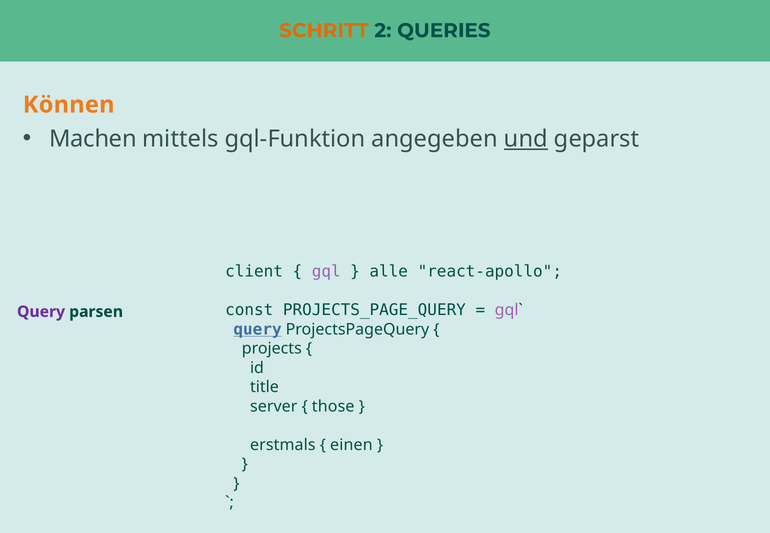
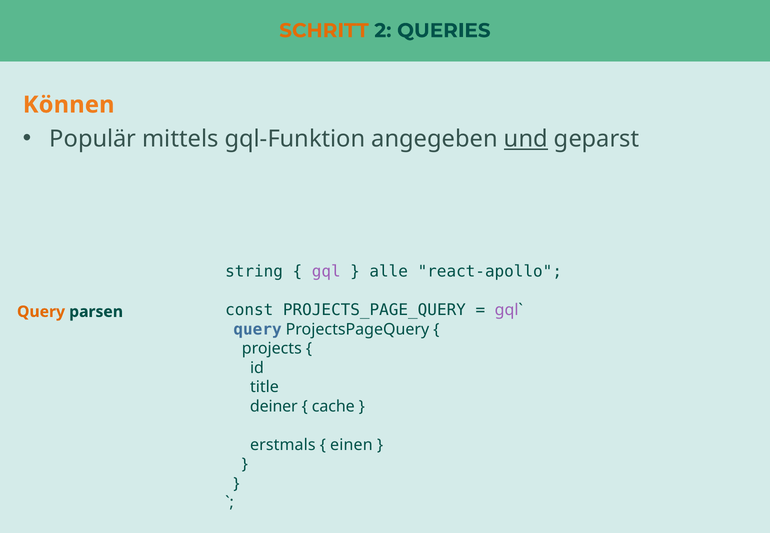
Machen: Machen -> Populär (93, 139)
client: client -> string (254, 272)
Query colour: purple -> orange (41, 312)
query underline: present -> none (258, 329)
server: server -> deiner (274, 406)
those: those -> cache (333, 406)
